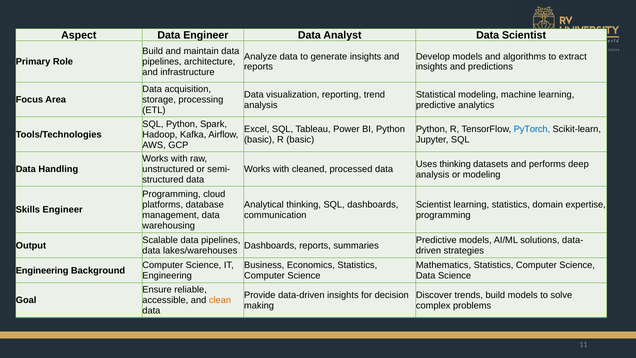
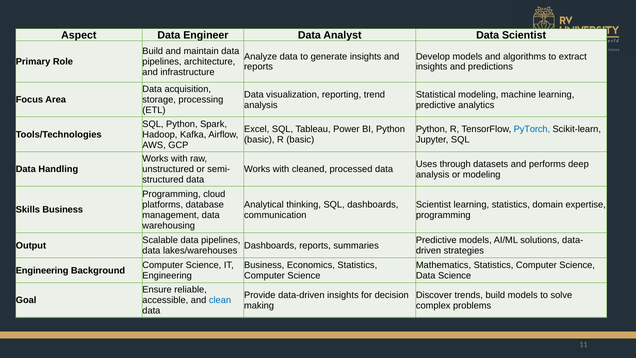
Uses thinking: thinking -> through (455, 164)
Skills Engineer: Engineer -> Business (63, 210)
clean colour: orange -> blue (220, 300)
